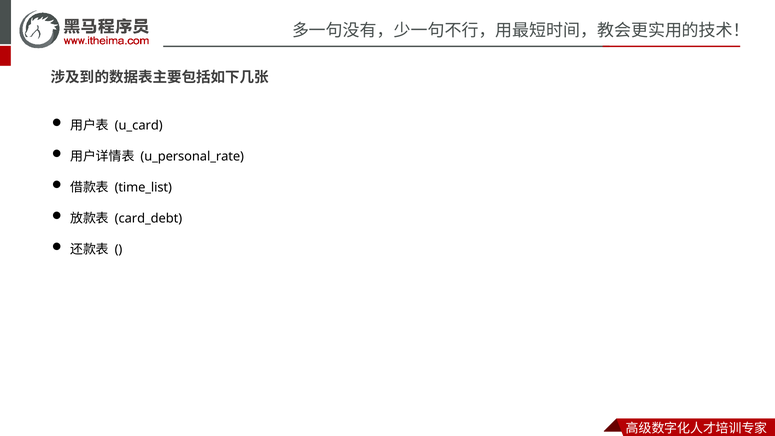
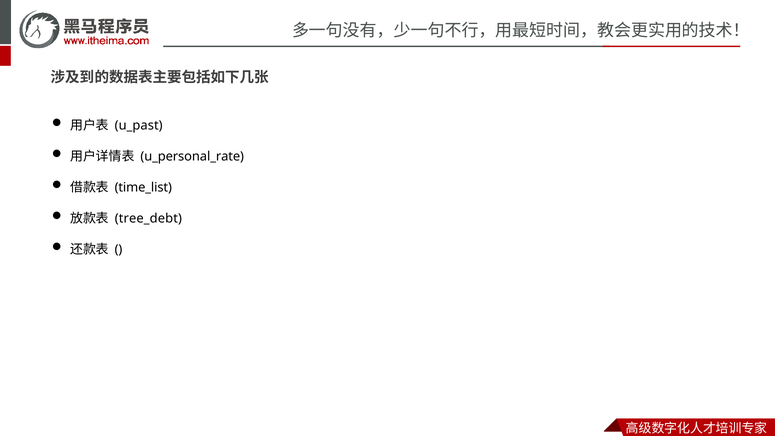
u_card: u_card -> u_past (139, 125)
card_debt: card_debt -> tree_debt (148, 218)
